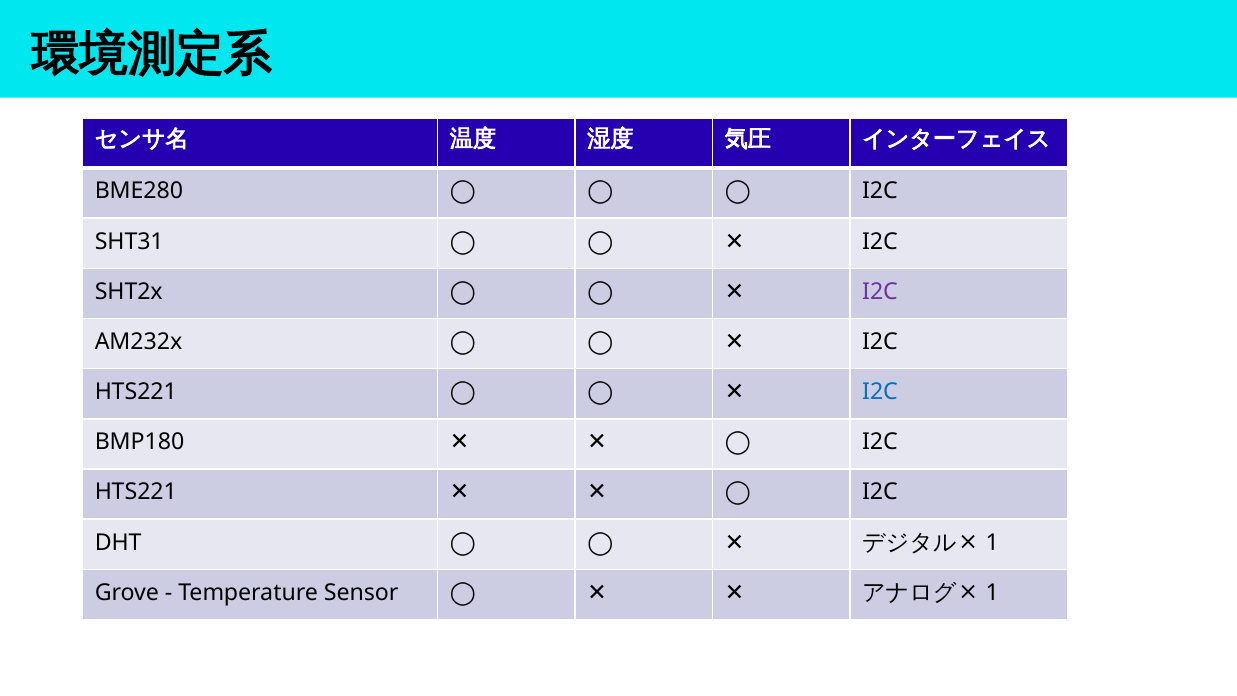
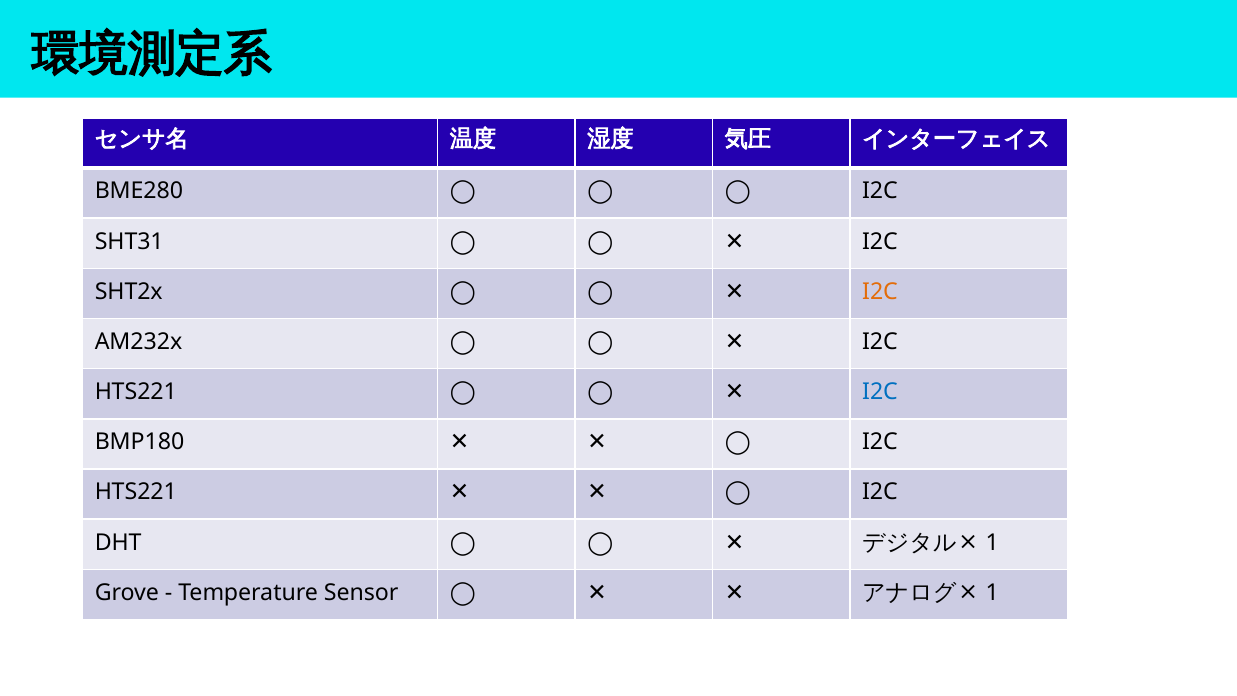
I2C colour: purple -> orange (880, 292)
